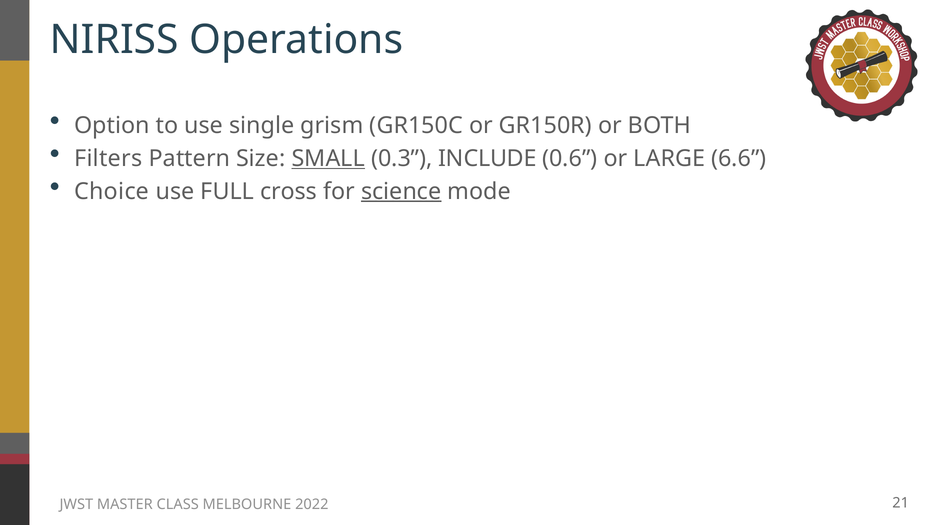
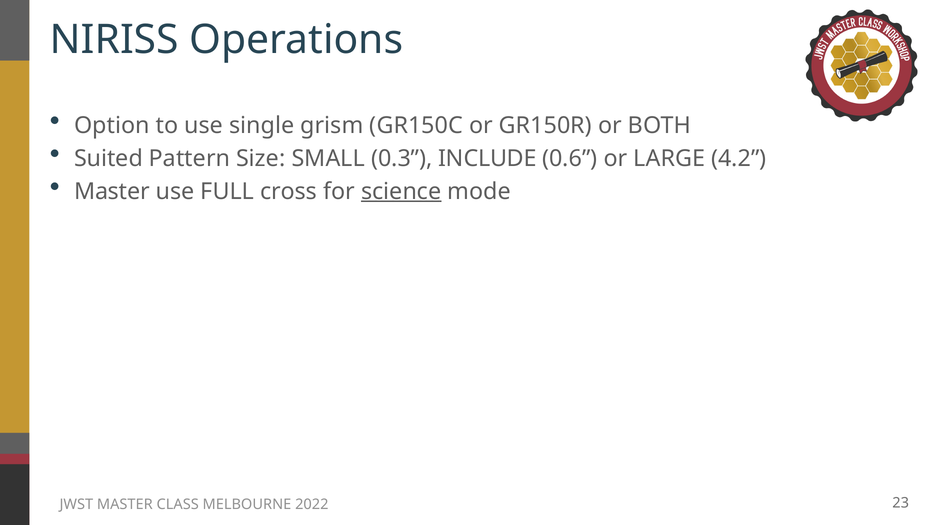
Filters: Filters -> Suited (108, 159)
SMALL underline: present -> none (328, 159)
6.6: 6.6 -> 4.2 (739, 159)
Choice: Choice -> Master (112, 191)
21: 21 -> 23 (901, 504)
